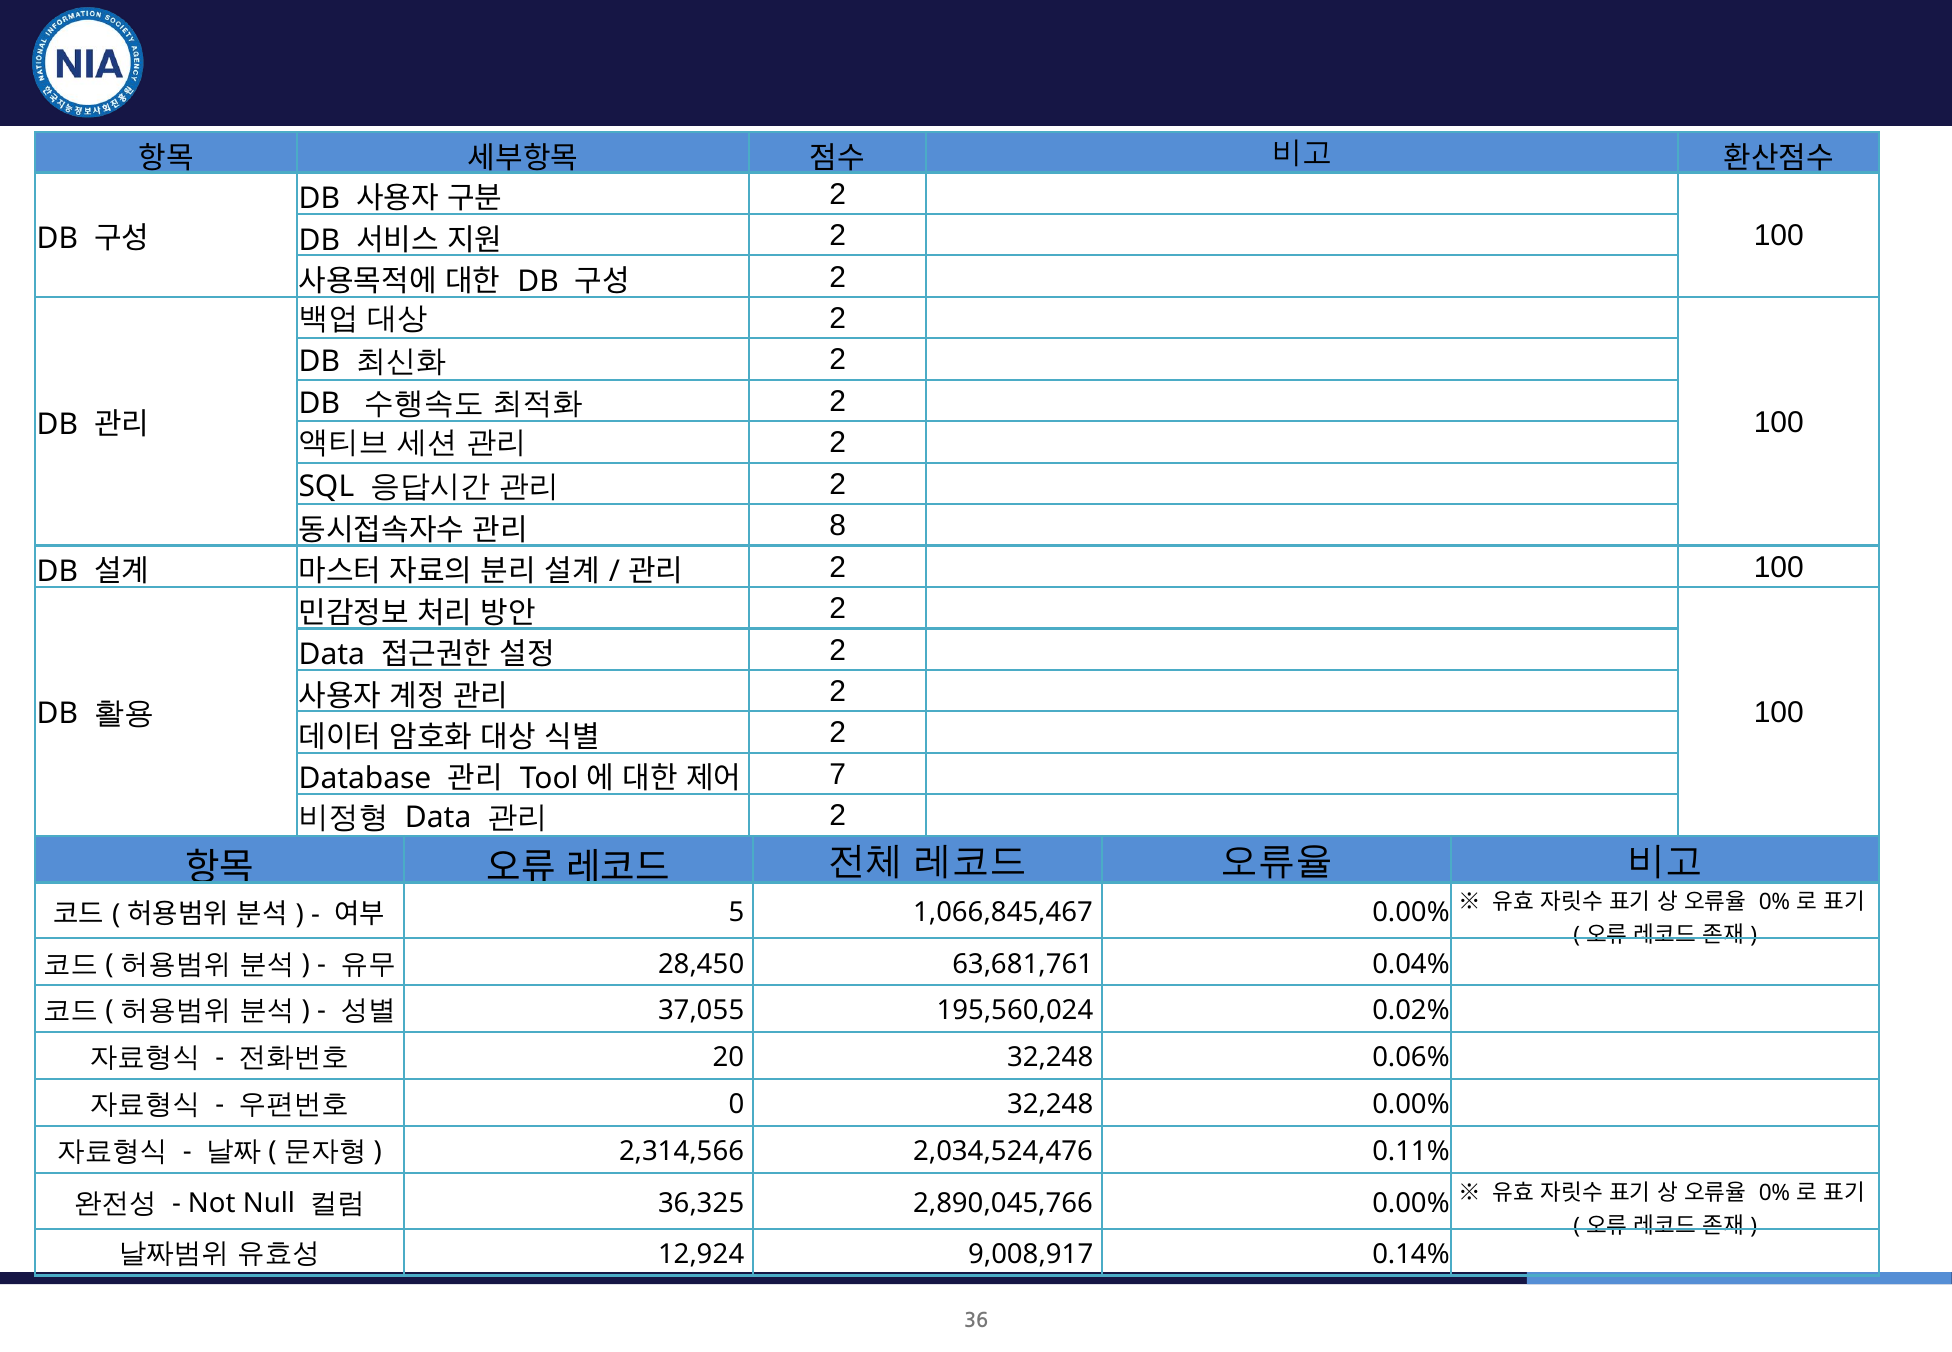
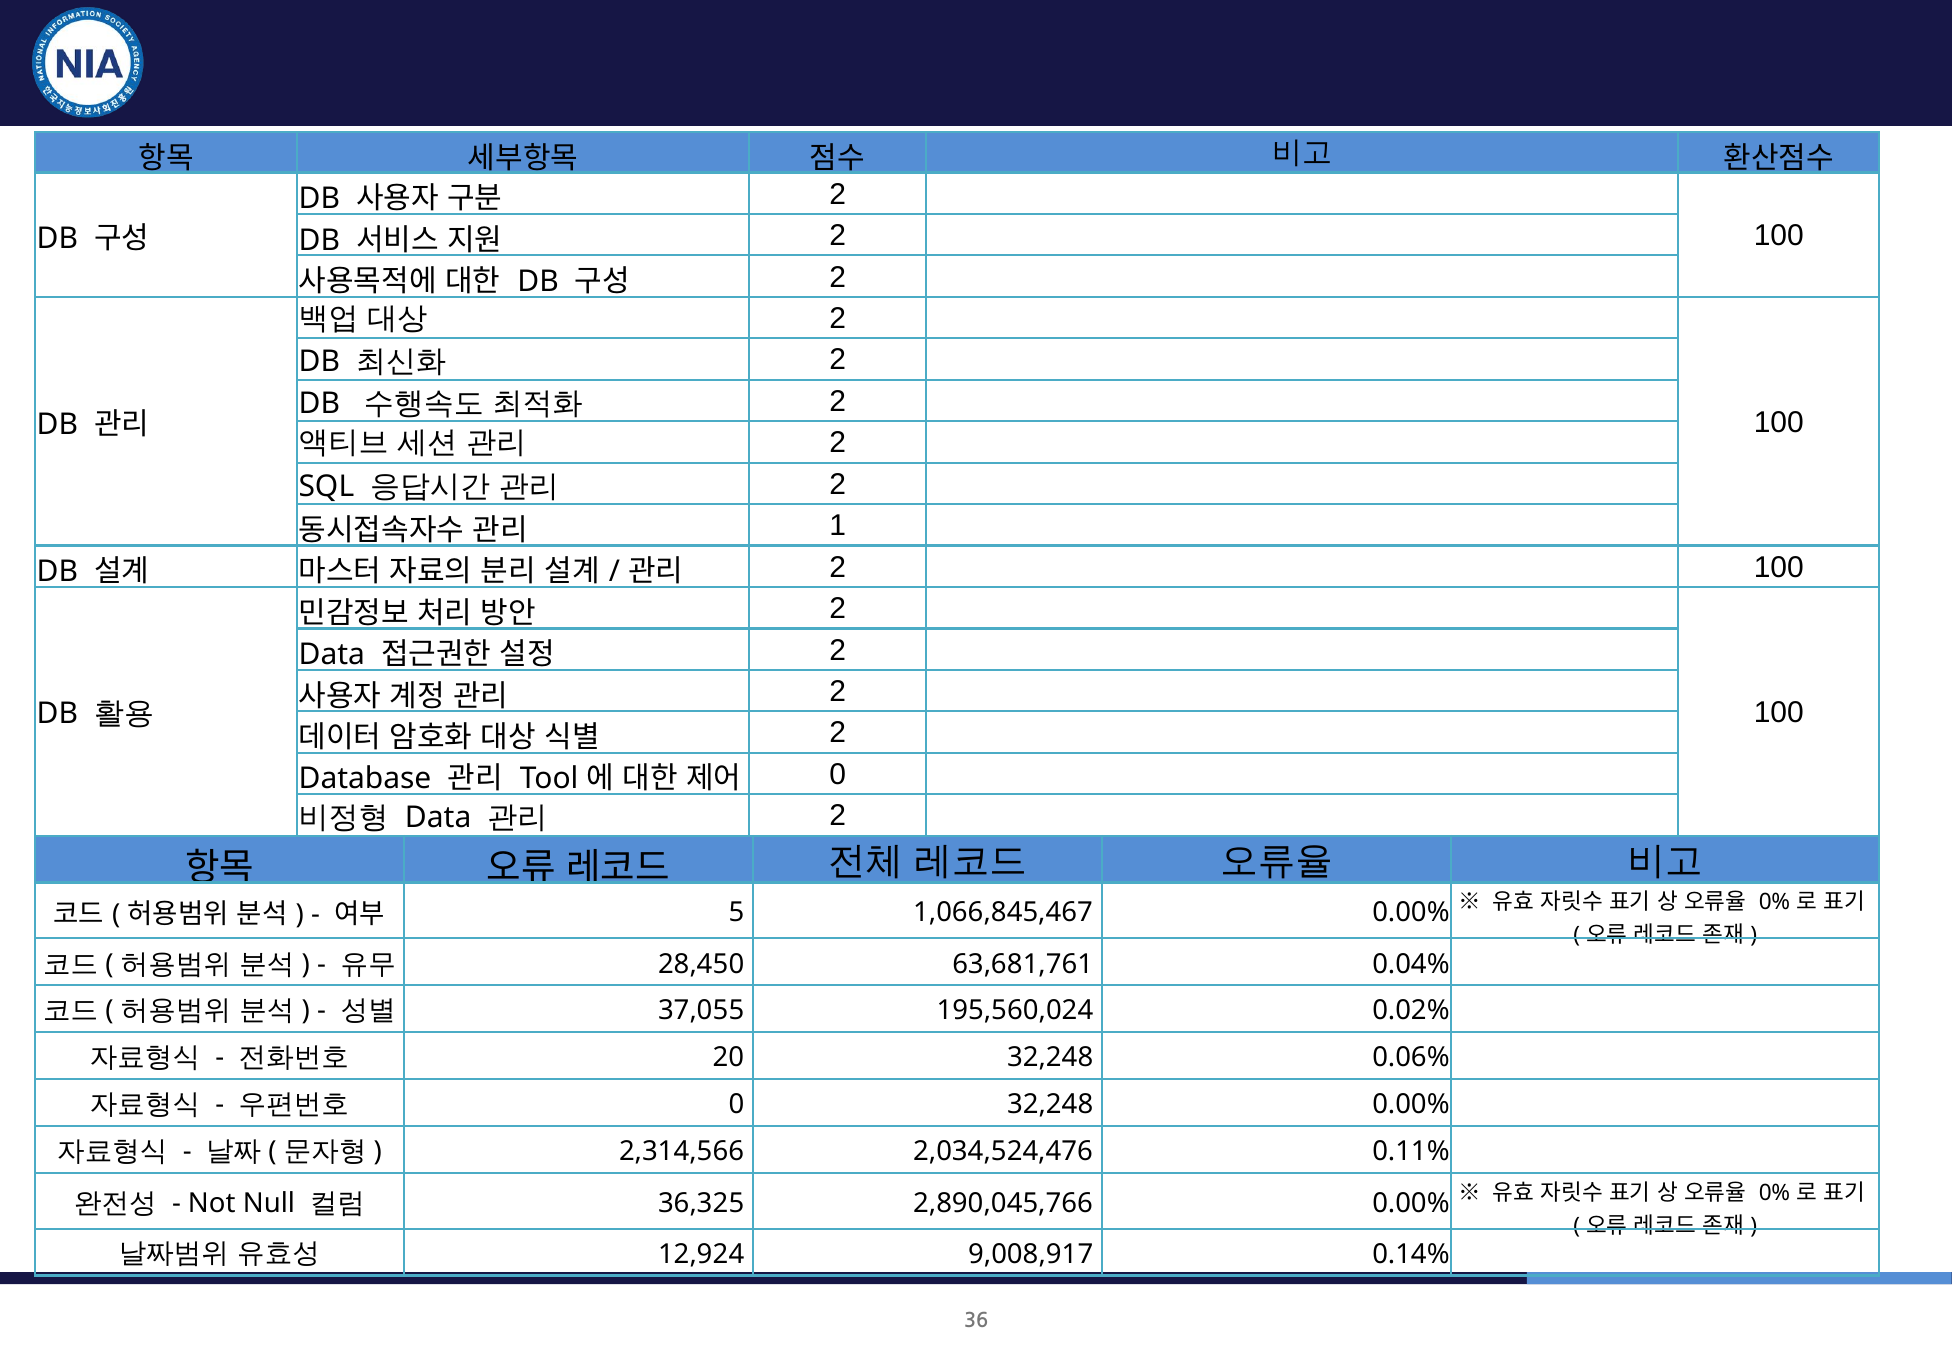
8: 8 -> 1 (838, 526)
7: 7 -> 0 (838, 774)
